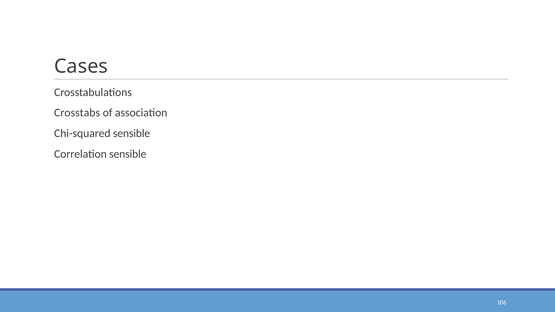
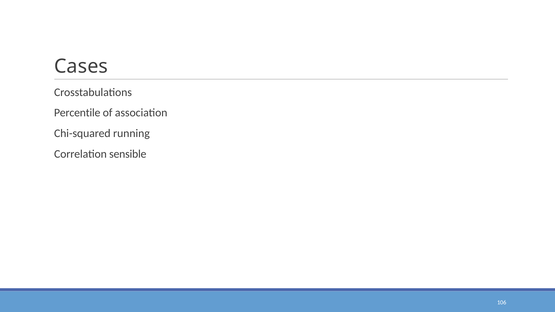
Crosstabs: Crosstabs -> Percentile (77, 113)
Chi-squared sensible: sensible -> running (131, 133)
